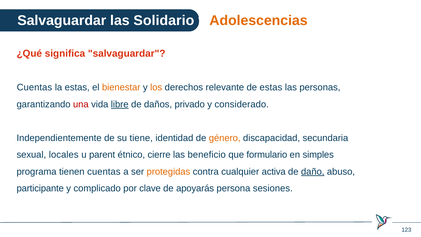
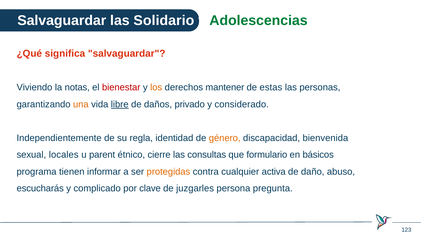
Adolescencias colour: orange -> green (258, 21)
Cuentas: Cuentas -> Viviendo (34, 87)
la estas: estas -> notas (77, 87)
bienestar colour: orange -> red (121, 87)
relevante: relevante -> mantener (225, 87)
una colour: red -> orange (81, 104)
tiene: tiene -> regla (141, 138)
secundaria: secundaria -> bienvenida (325, 138)
beneficio: beneficio -> consultas (207, 155)
simples: simples -> básicos (318, 155)
tienen cuentas: cuentas -> informar (104, 172)
daño underline: present -> none (313, 172)
participante: participante -> escucharás (40, 188)
apoyarás: apoyarás -> juzgarles (195, 188)
sesiones: sesiones -> pregunta (273, 188)
